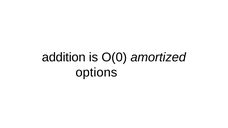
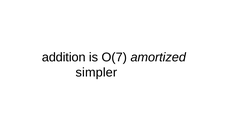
O(0: O(0 -> O(7 (114, 57)
options: options -> simpler (96, 73)
